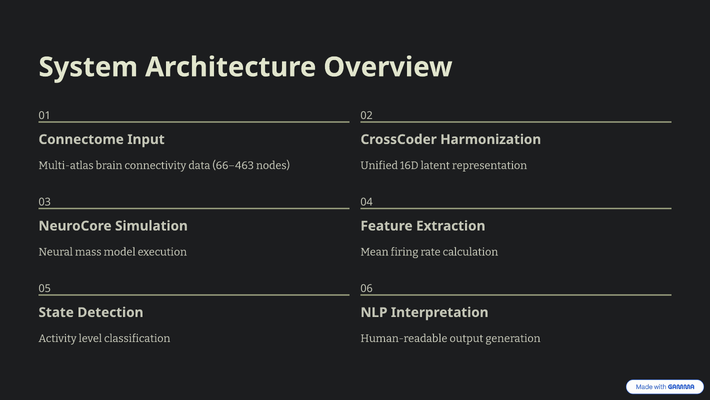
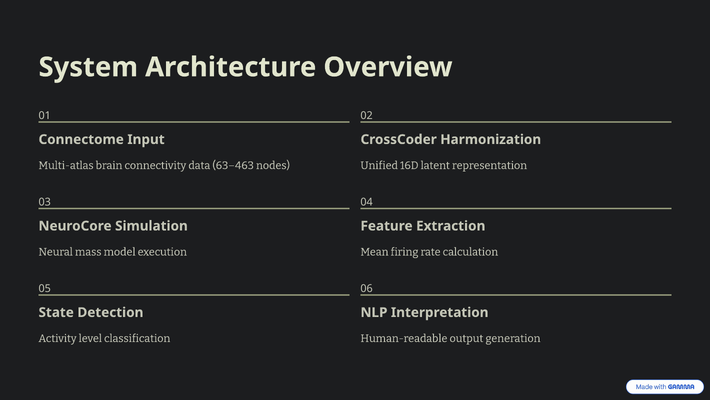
66–463: 66–463 -> 63–463 (233, 165)
